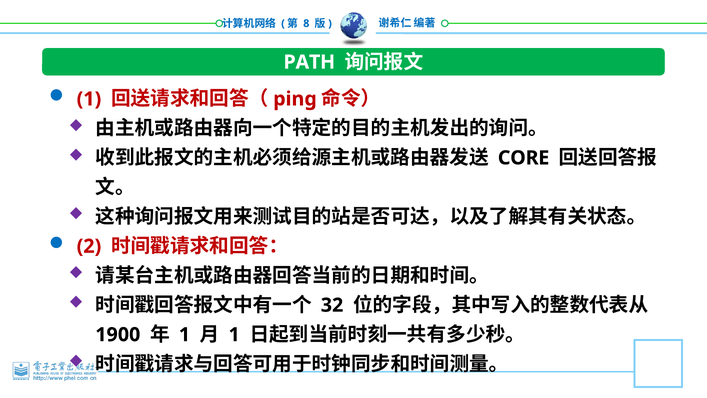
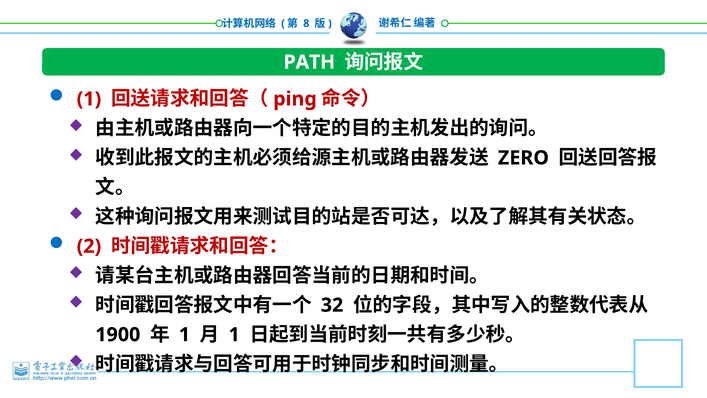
CORE: CORE -> ZERO (523, 158)
